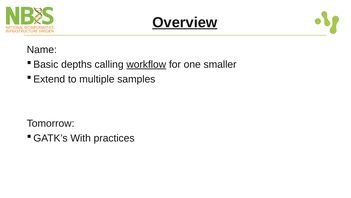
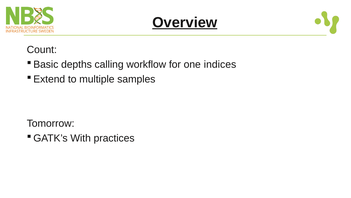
Name: Name -> Count (42, 50)
workflow underline: present -> none (146, 64)
smaller: smaller -> indices (220, 64)
